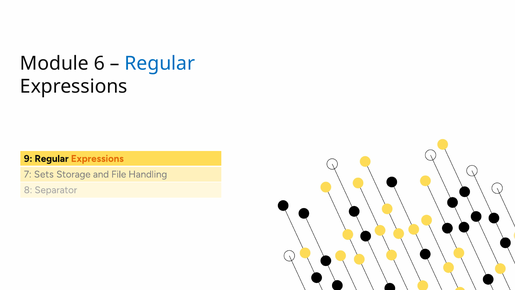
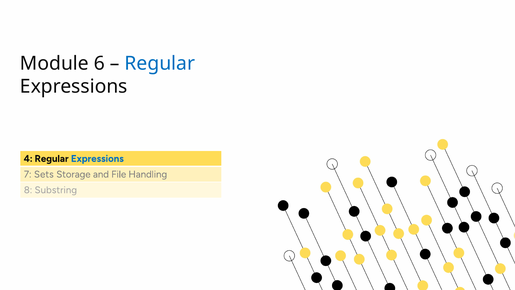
9: 9 -> 4 (28, 158)
Expressions colour: orange -> blue (97, 158)
Separator: Separator -> Substring (56, 190)
